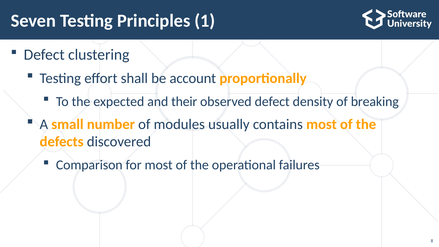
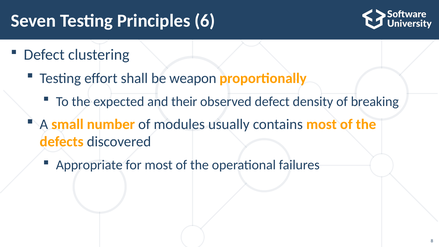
1: 1 -> 6 (205, 21)
account: account -> weapon (193, 78)
Comparison: Comparison -> Appropriate (89, 165)
